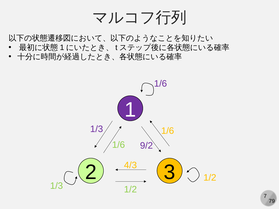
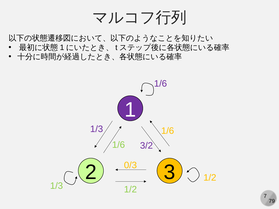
9/2: 9/2 -> 3/2 (146, 146)
4/3: 4/3 -> 0/3 (130, 165)
